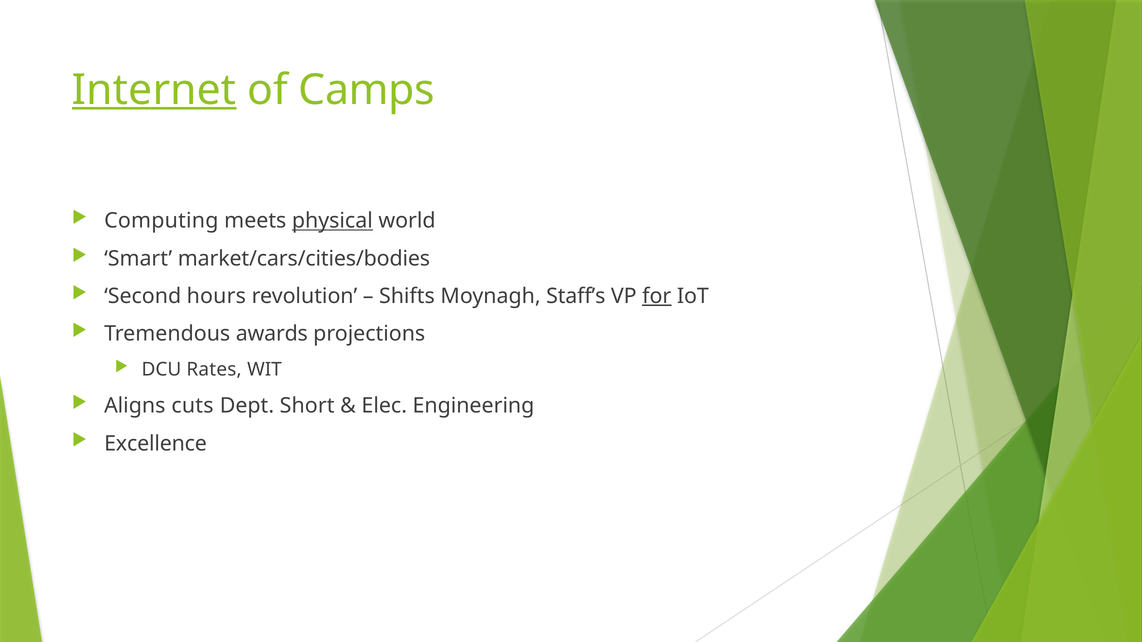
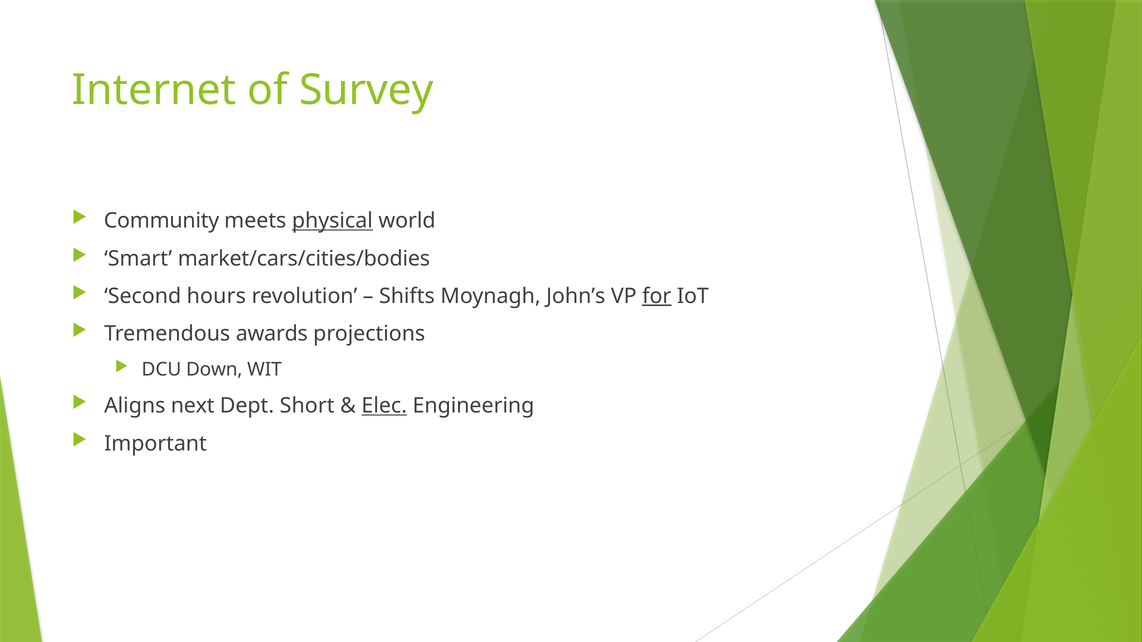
Internet underline: present -> none (154, 90)
Camps: Camps -> Survey (366, 90)
Computing: Computing -> Community (162, 221)
Staff’s: Staff’s -> John’s (576, 296)
Rates: Rates -> Down (214, 370)
cuts: cuts -> next (193, 406)
Elec underline: none -> present (384, 406)
Excellence: Excellence -> Important (155, 444)
